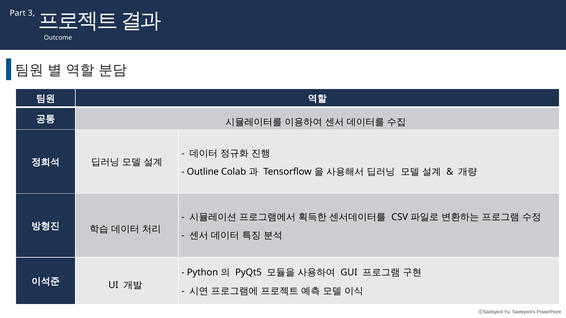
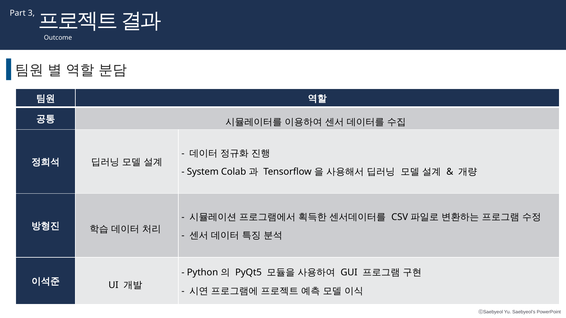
Outline: Outline -> System (203, 172)
